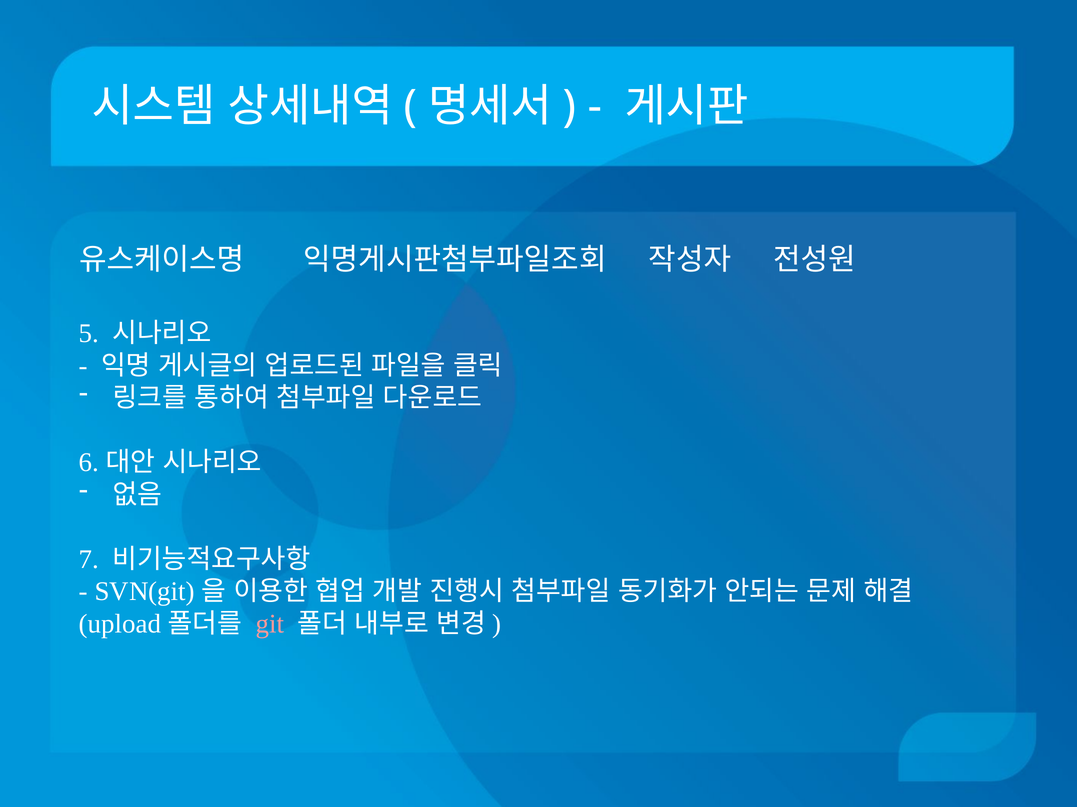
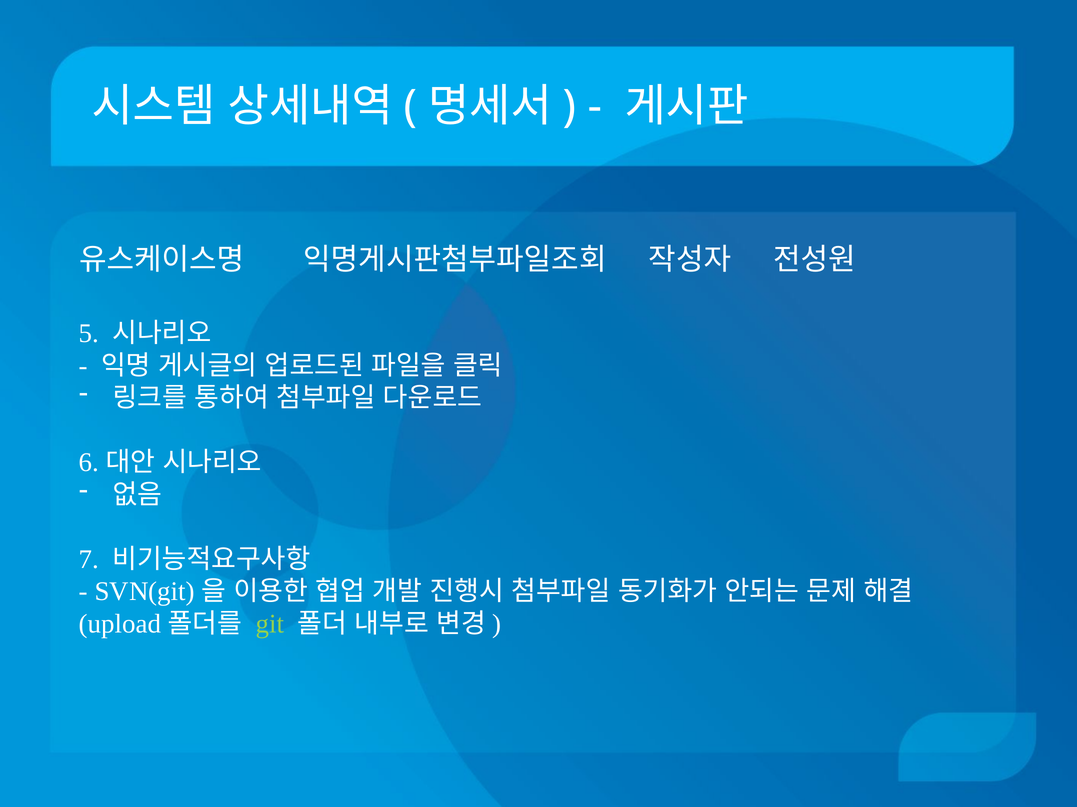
git colour: pink -> light green (270, 624)
